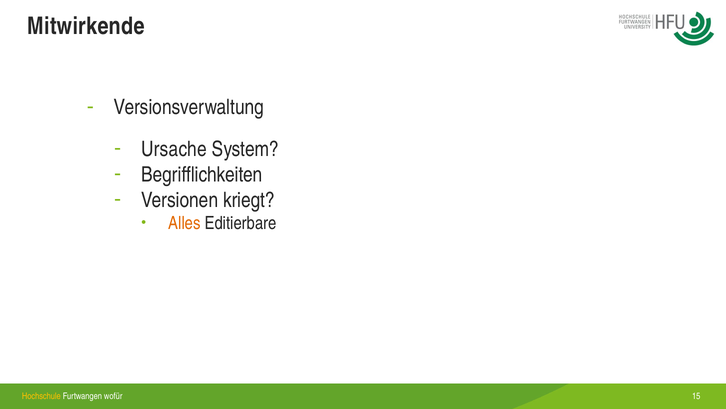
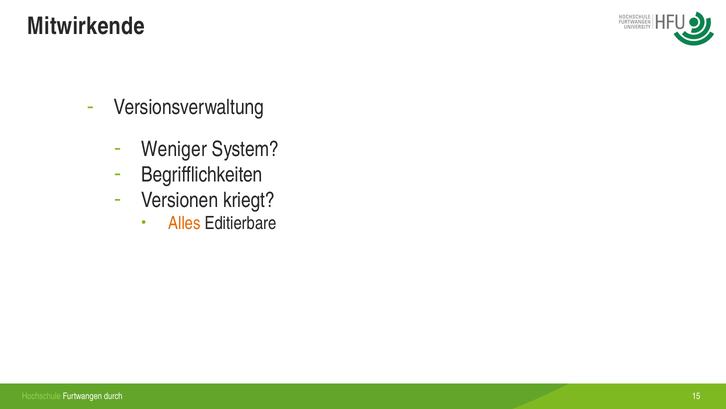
Ursache: Ursache -> Weniger (174, 149)
Hochschule colour: yellow -> light green (41, 396)
wofür: wofür -> durch (113, 396)
